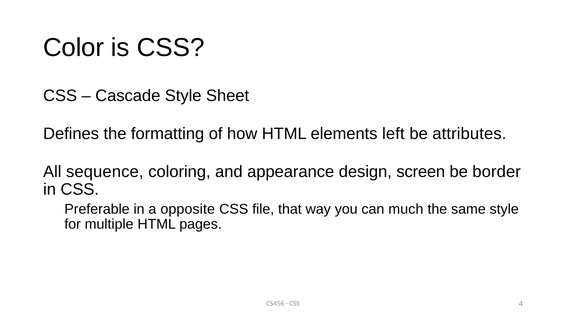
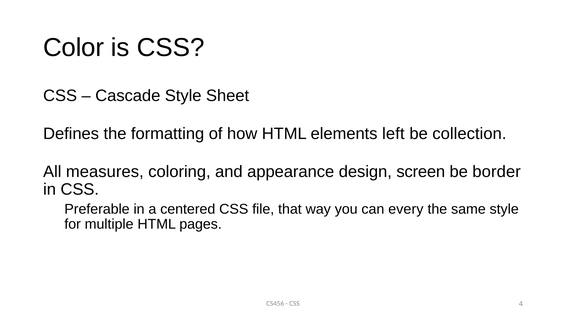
attributes: attributes -> collection (469, 134)
sequence: sequence -> measures (105, 172)
opposite: opposite -> centered (188, 209)
much: much -> every (406, 209)
